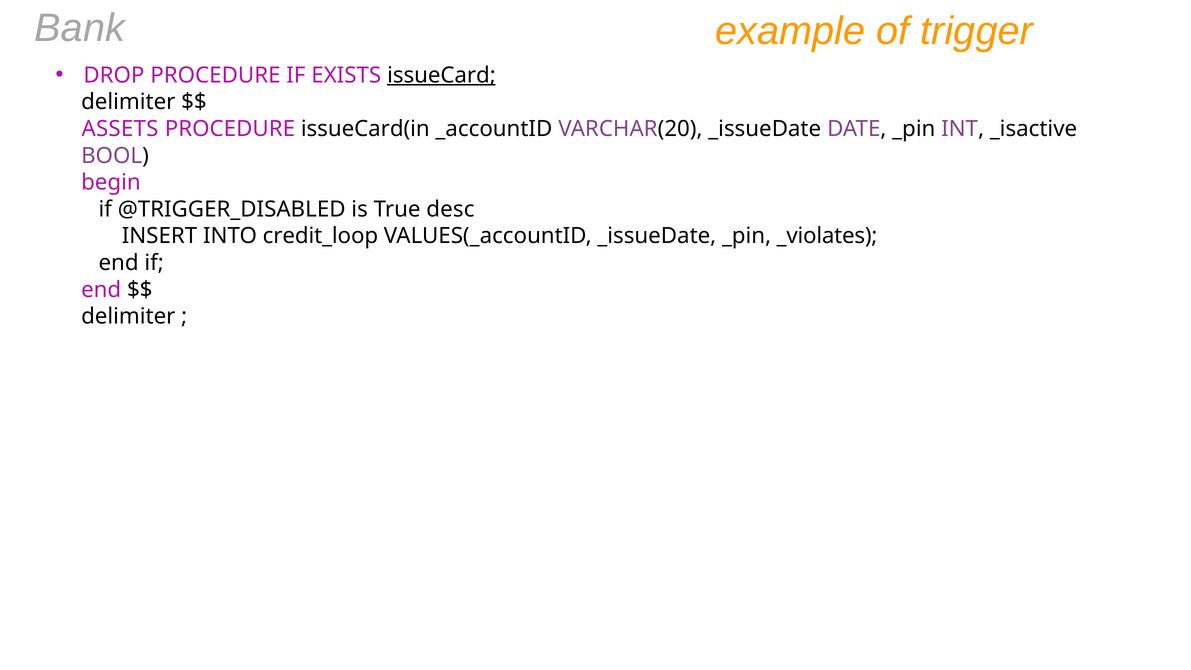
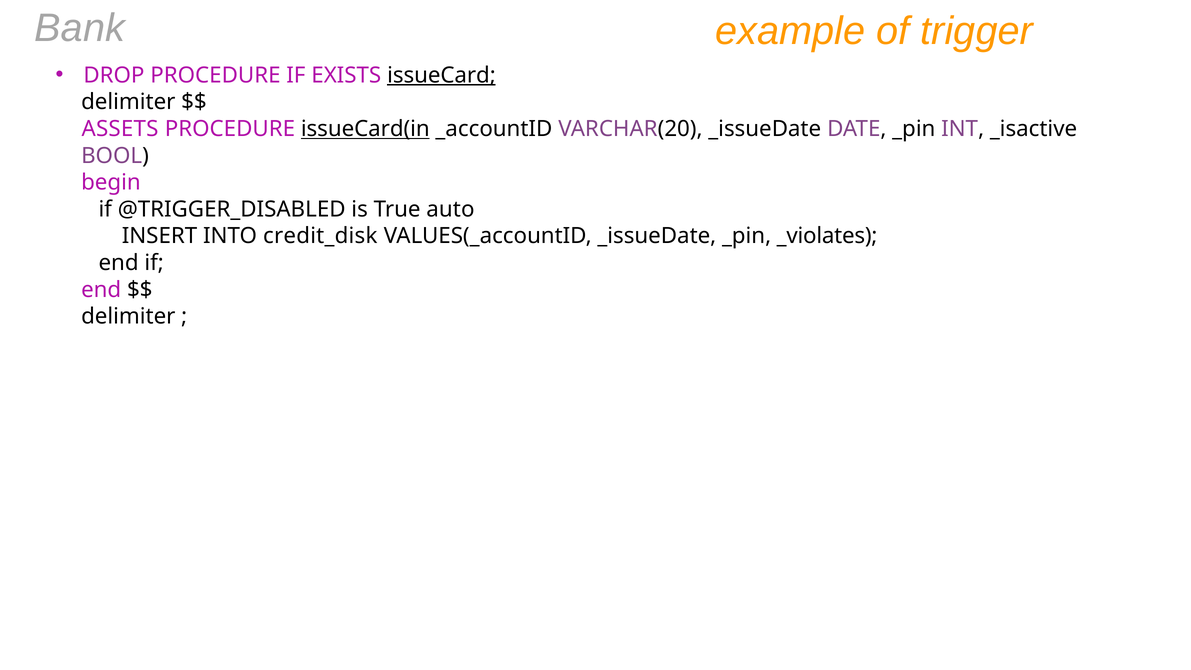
issueCard(in underline: none -> present (365, 129)
desc: desc -> auto (450, 209)
credit_loop: credit_loop -> credit_disk (320, 236)
